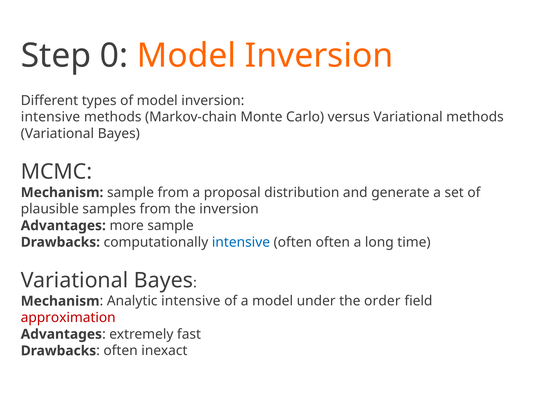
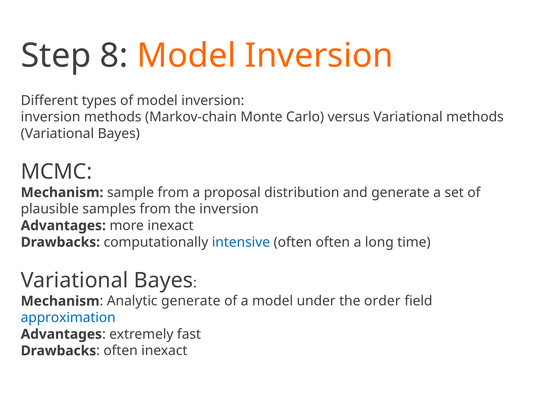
0: 0 -> 8 (114, 55)
intensive: intensive -> inversion (51, 117)
more sample: sample -> inexact (171, 225)
Analytic intensive: intensive -> generate (191, 301)
approximation colour: red -> blue (68, 317)
